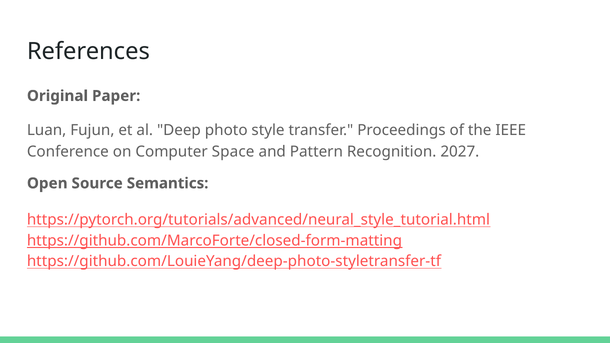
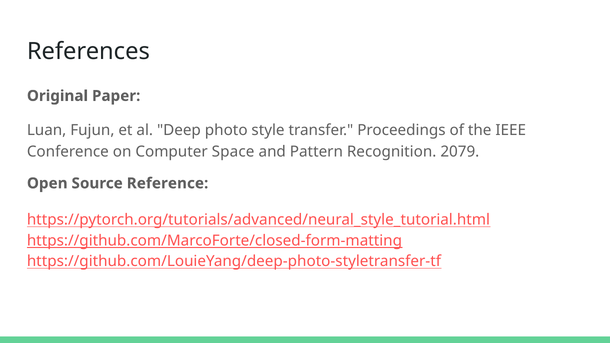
2027: 2027 -> 2079 (460, 152)
Semantics: Semantics -> Reference (168, 183)
